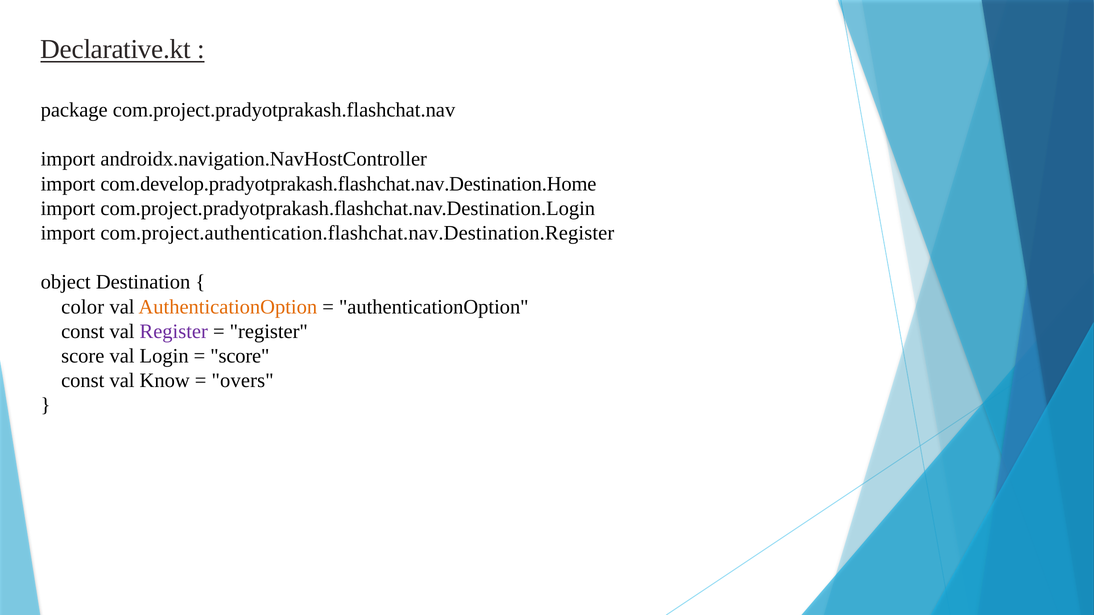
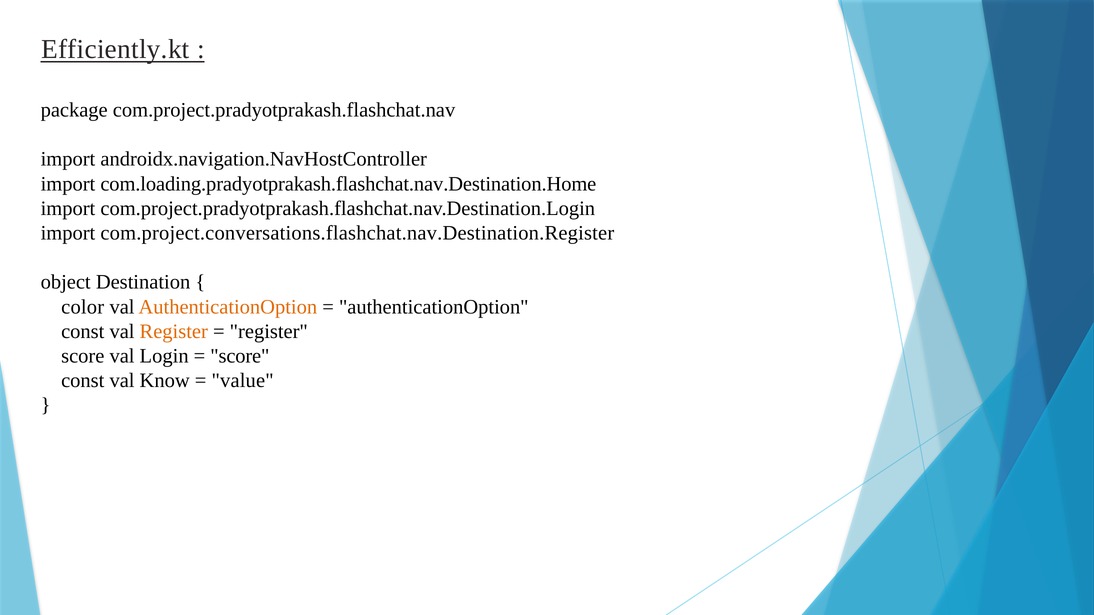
Declarative.kt: Declarative.kt -> Efficiently.kt (115, 50)
com.develop.pradyotprakash.flashchat.nav.Destination.Home: com.develop.pradyotprakash.flashchat.nav.Destination.Home -> com.loading.pradyotprakash.flashchat.nav.Destination.Home (348, 184)
com.project.authentication.flashchat.nav.Destination.Register: com.project.authentication.flashchat.nav.Destination.Register -> com.project.conversations.flashchat.nav.Destination.Register (357, 233)
Register colour: purple -> orange (174, 332)
overs: overs -> value (243, 381)
